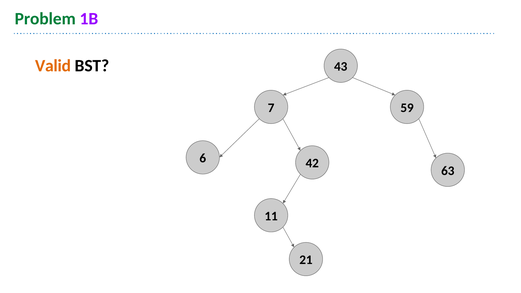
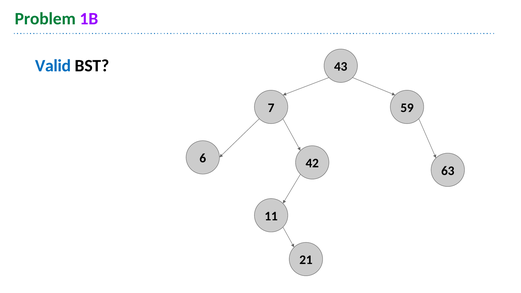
Valid colour: orange -> blue (53, 66)
